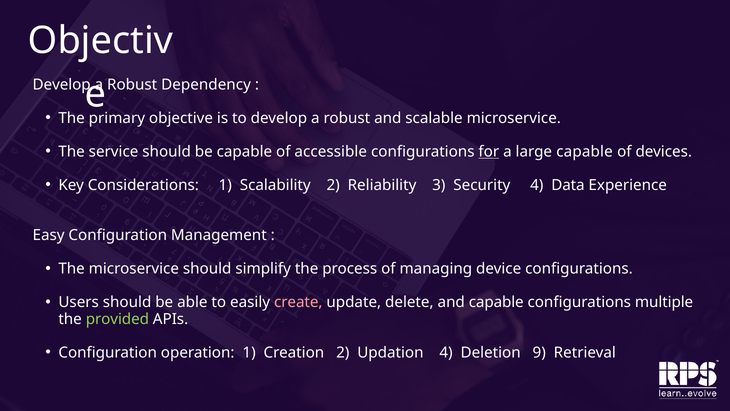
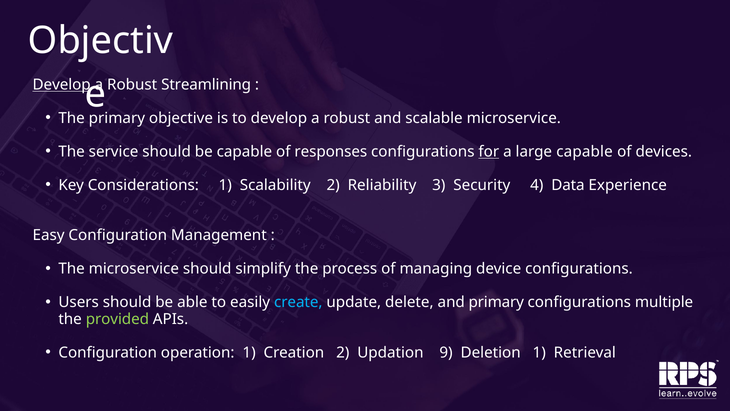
Develop underline: none -> present (62, 85)
Dependency: Dependency -> Streamlining (206, 85)
accessible: accessible -> responses (331, 152)
create colour: pink -> light blue (298, 302)
and capable: capable -> primary (496, 302)
Updation 4: 4 -> 9 (446, 352)
Deletion 9: 9 -> 1 (539, 352)
